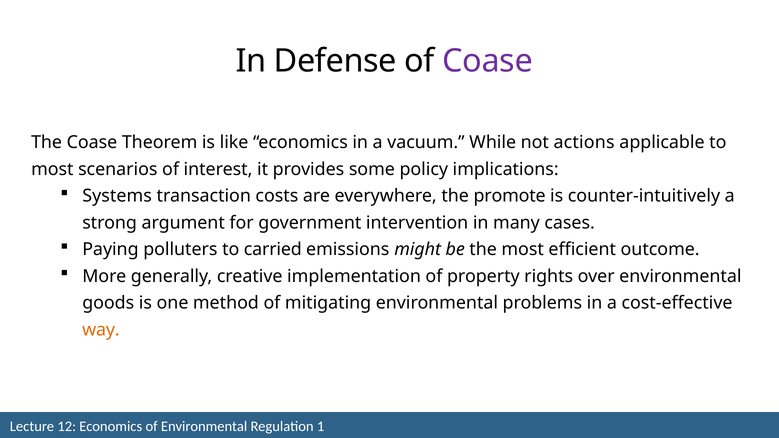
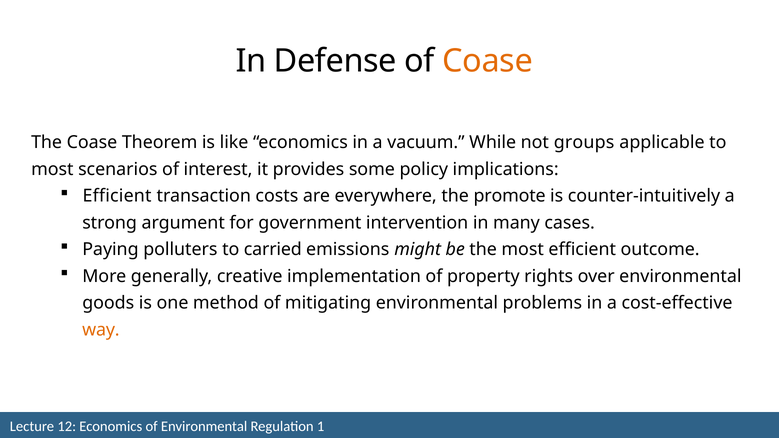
Coase colour: purple -> orange (487, 61)
actions: actions -> groups (584, 143)
Systems: Systems -> Efficient (117, 196)
